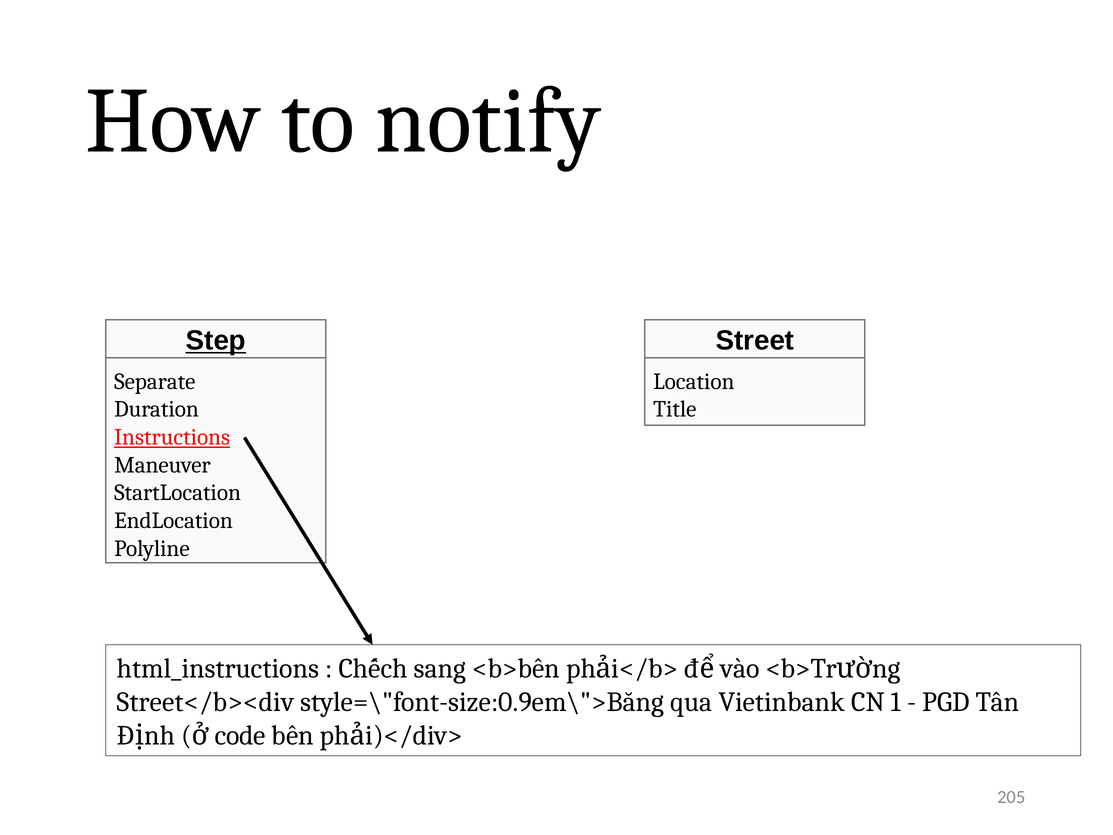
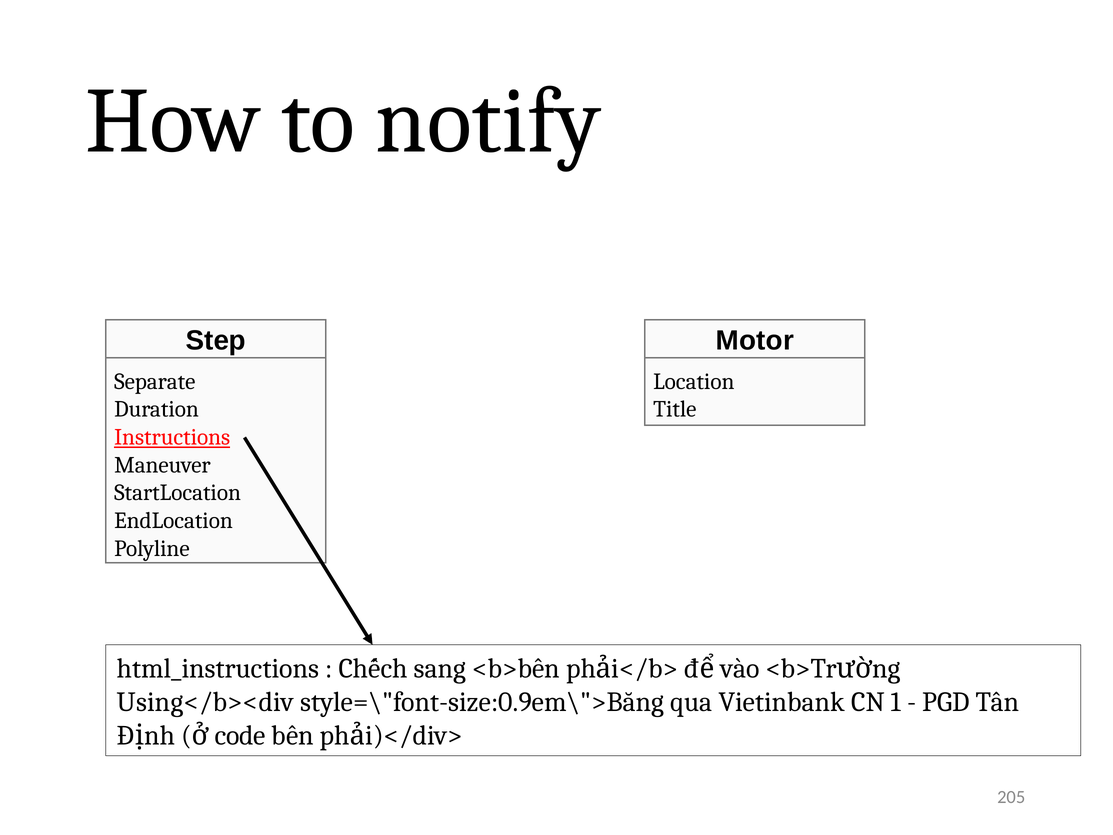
Step underline: present -> none (216, 341)
Street: Street -> Motor (755, 341)
Street</b><div: Street</b><div -> Using</b><div (205, 702)
